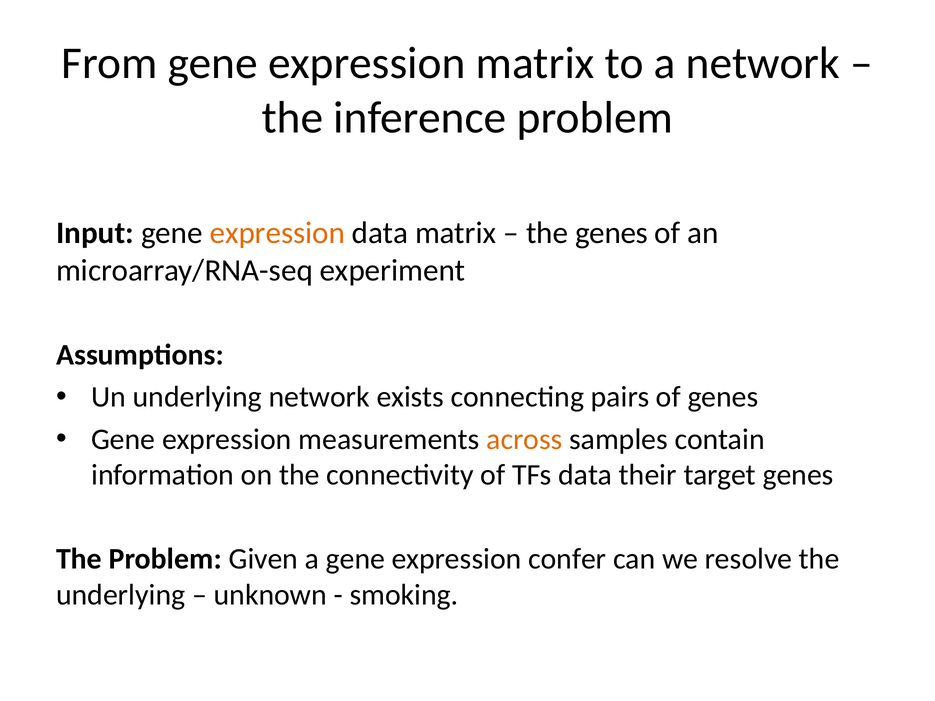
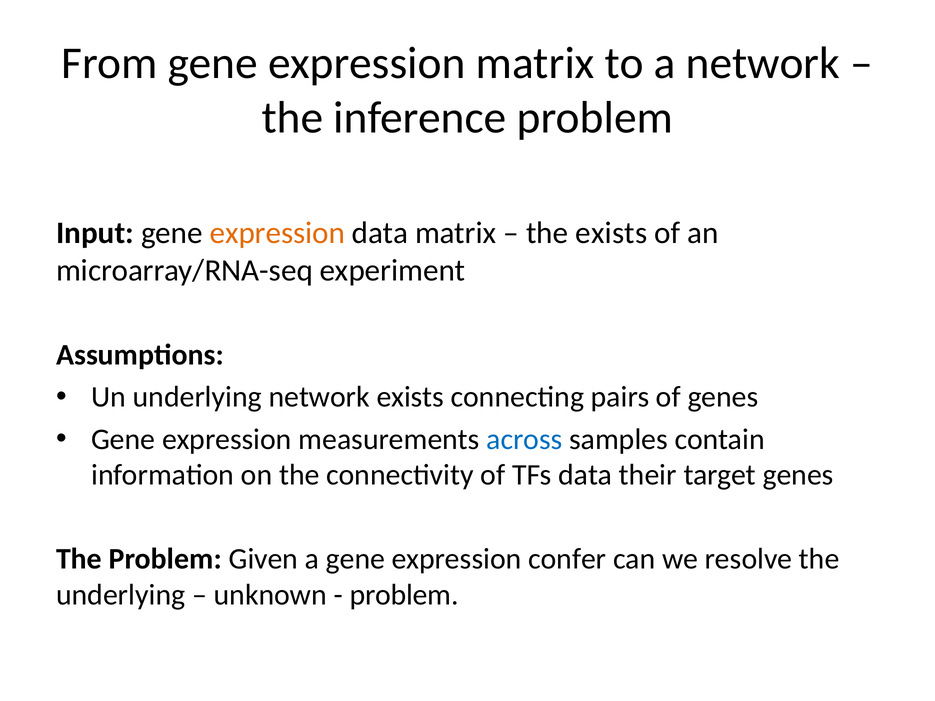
the genes: genes -> exists (611, 233)
across colour: orange -> blue (524, 439)
smoking: smoking -> problem (404, 595)
